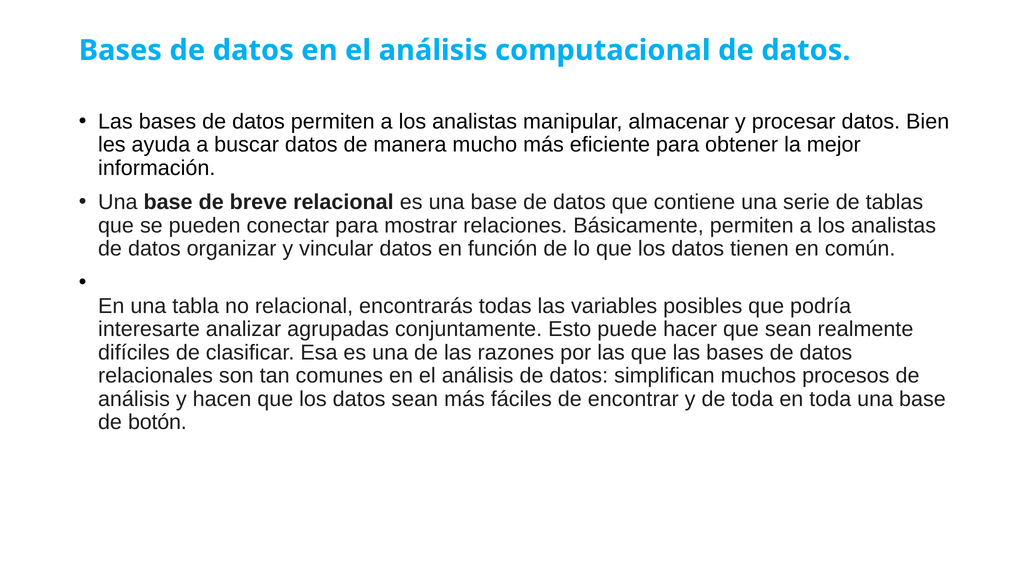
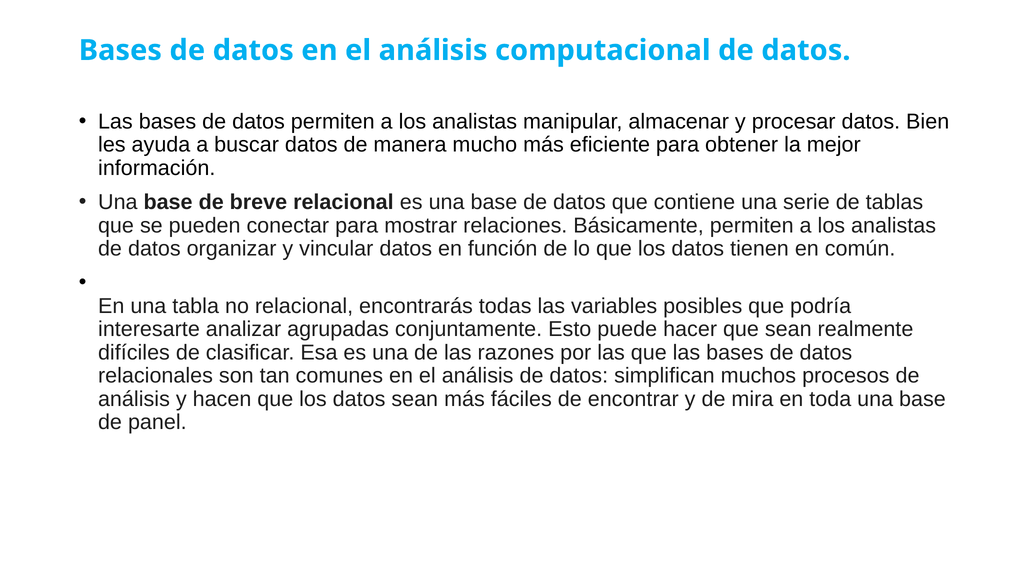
de toda: toda -> mira (752, 399)
botón: botón -> panel (157, 422)
